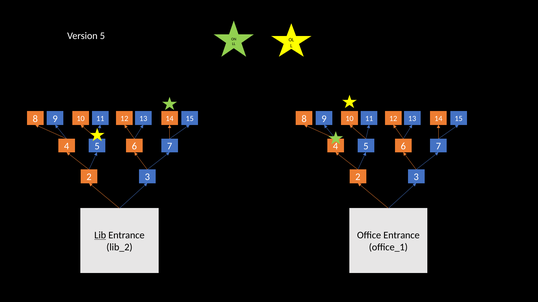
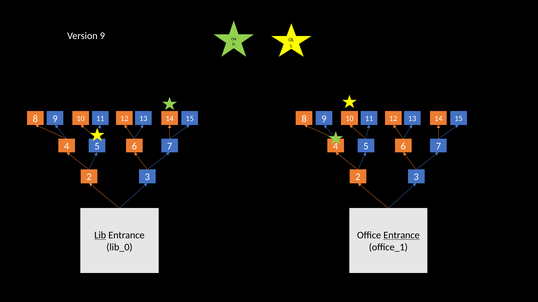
Version 5: 5 -> 9 (102, 36)
Entrance underline: none -> present (402, 236)
lib_2: lib_2 -> lib_0 (119, 248)
